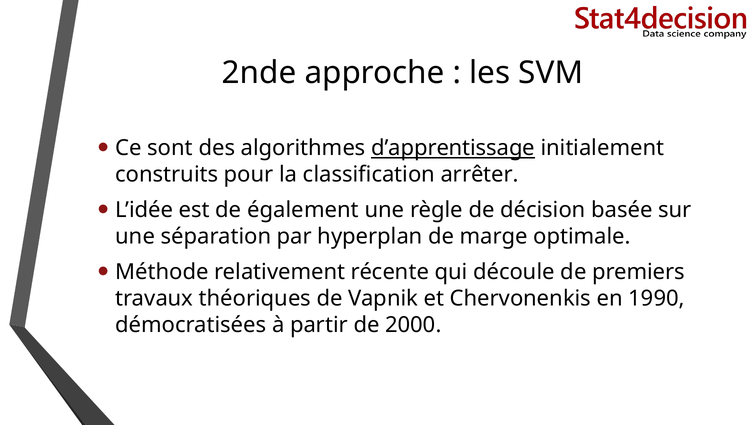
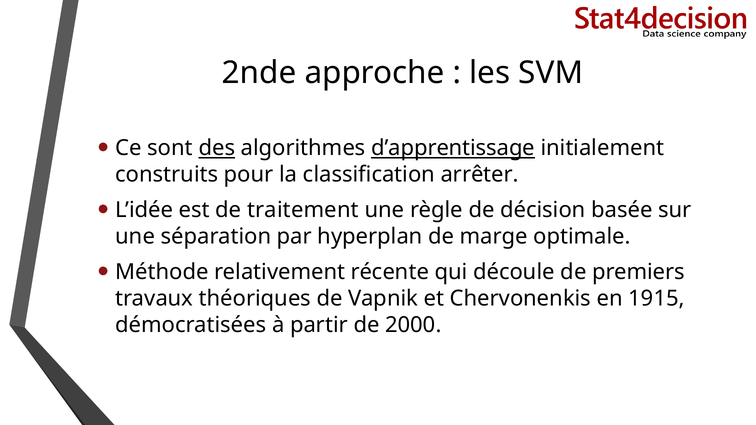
des underline: none -> present (217, 148)
également: également -> traitement (303, 210)
1990: 1990 -> 1915 (657, 299)
